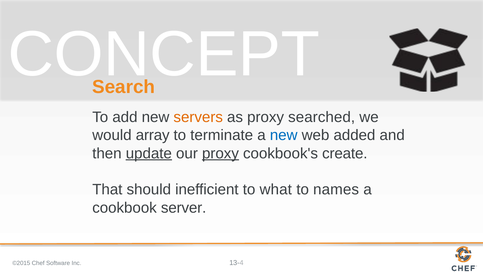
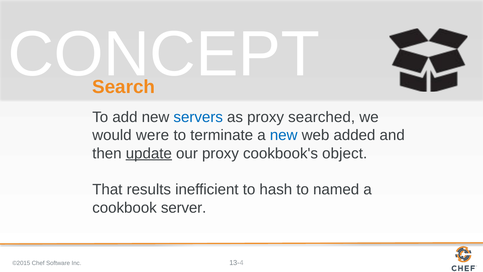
servers colour: orange -> blue (198, 117)
array: array -> were (153, 135)
proxy underline: present -> none (220, 153)
create: create -> object (345, 153)
should: should -> results (149, 189)
what: what -> hash (276, 189)
names: names -> named (336, 189)
